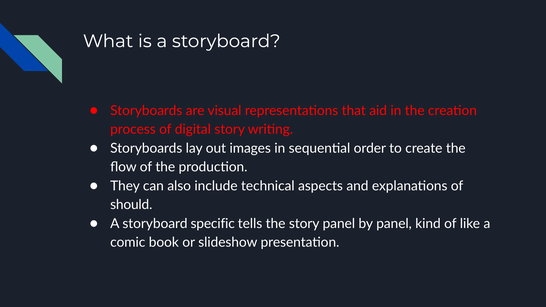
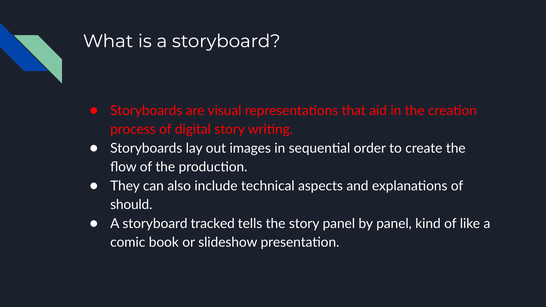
specific: specific -> tracked (213, 224)
